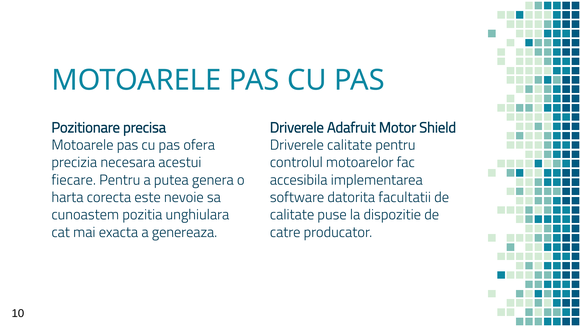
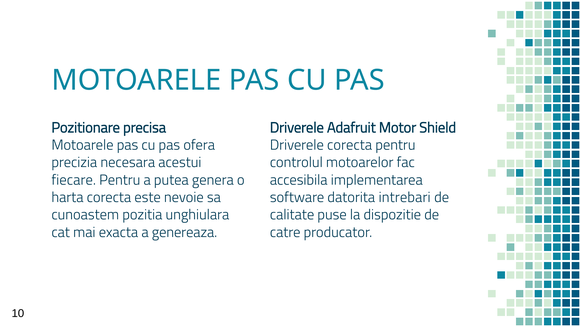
Driverele calitate: calitate -> corecta (350, 145)
facultatii: facultatii -> intrebari (405, 197)
